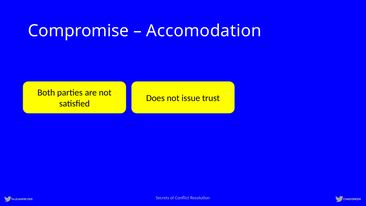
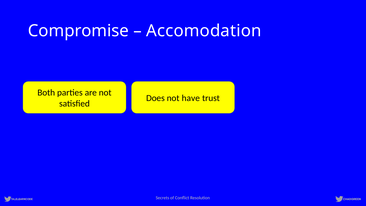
issue: issue -> have (191, 98)
